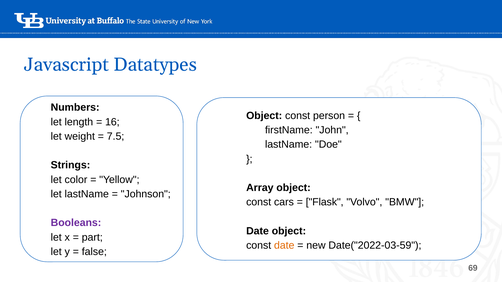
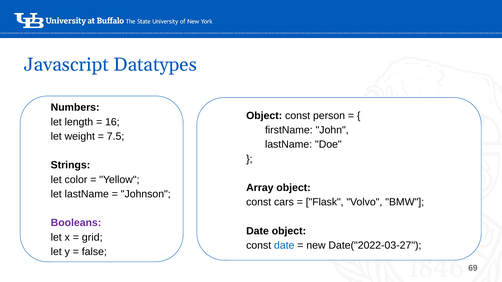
part: part -> grid (92, 238)
date colour: orange -> blue (284, 246)
Date("2022-03-59: Date("2022-03-59 -> Date("2022-03-27 (375, 246)
